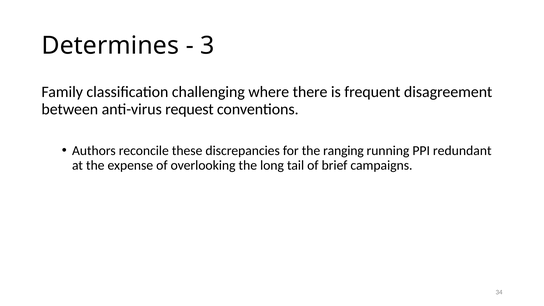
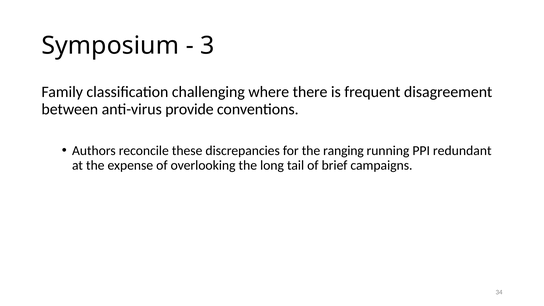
Determines: Determines -> Symposium (110, 46)
request: request -> provide (189, 109)
